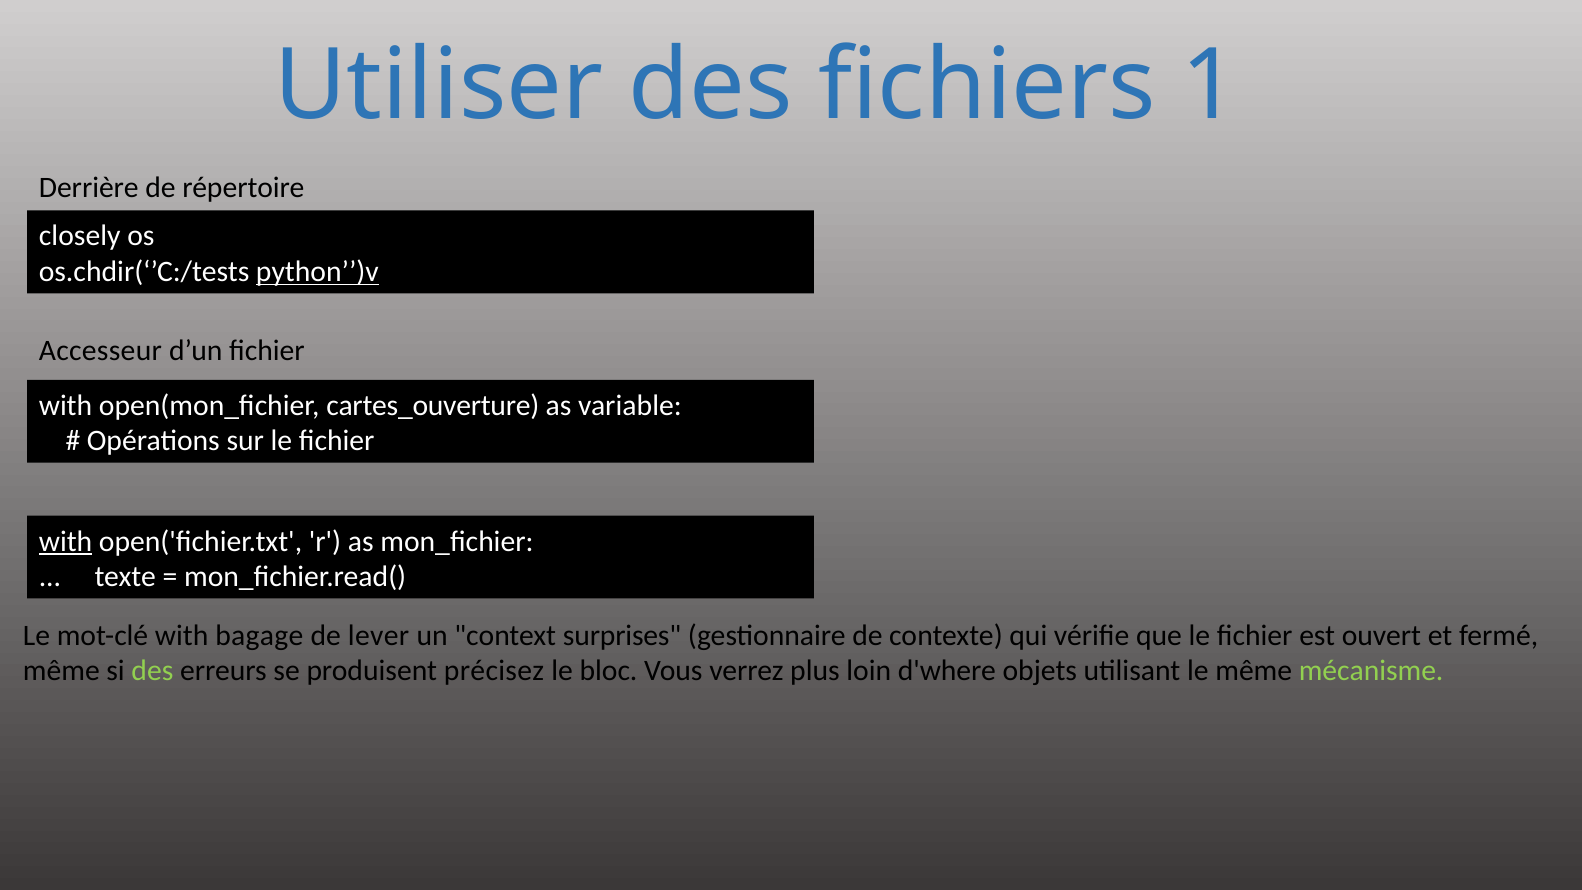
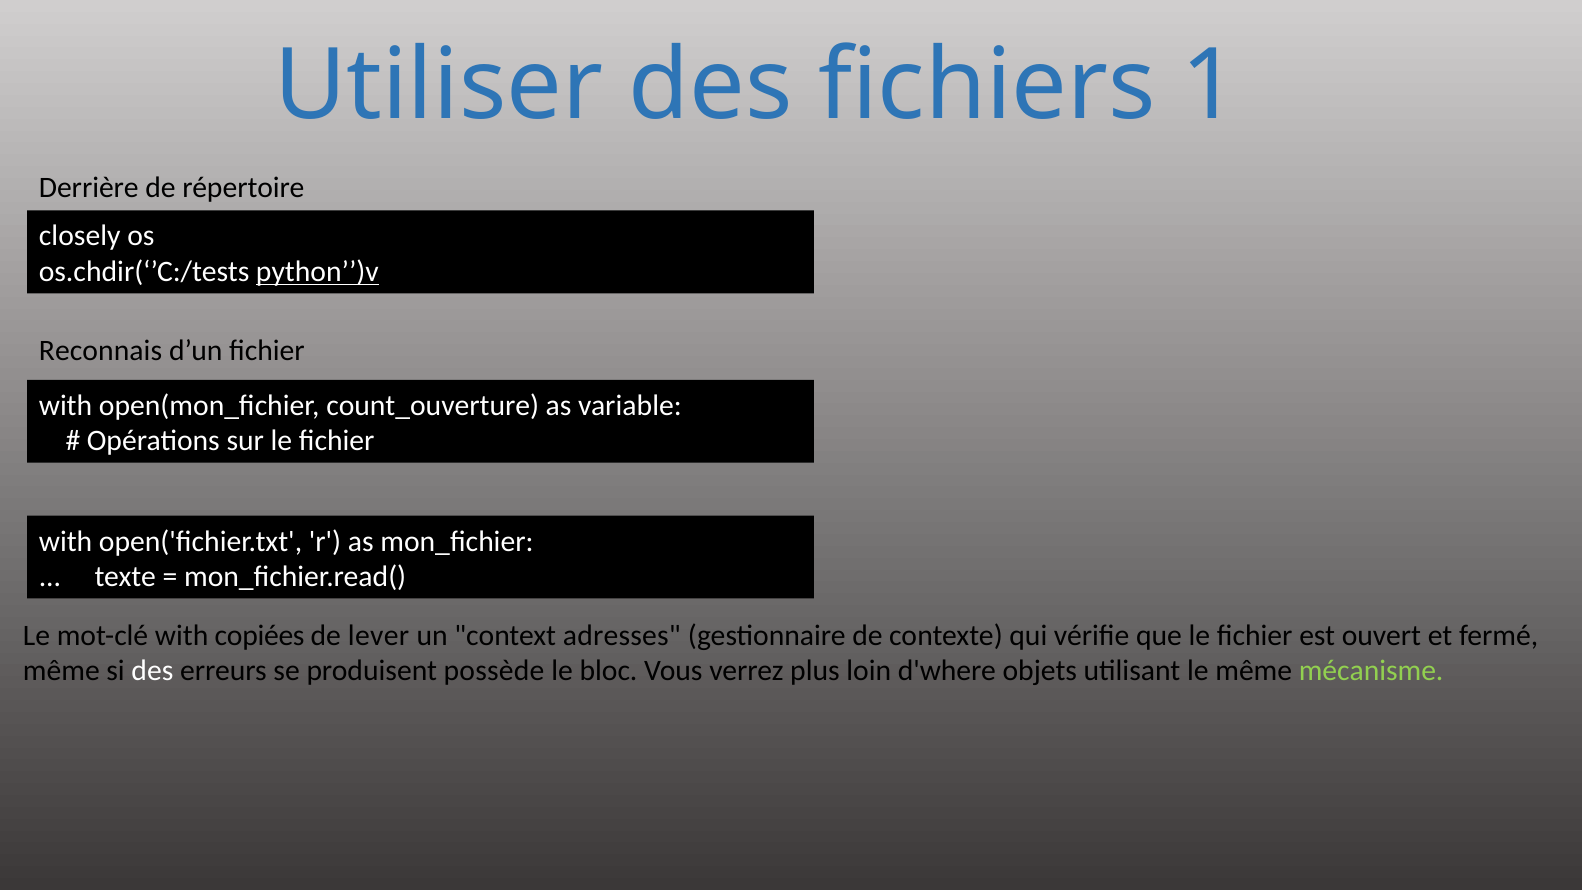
Accesseur: Accesseur -> Reconnais (101, 351)
cartes_ouverture: cartes_ouverture -> count_ouverture (433, 405)
with underline: present -> none (66, 541)
bagage: bagage -> copiées (260, 635)
surprises: surprises -> adresses (622, 635)
des colour: light green -> white (152, 671)
précisez: précisez -> possède (494, 671)
